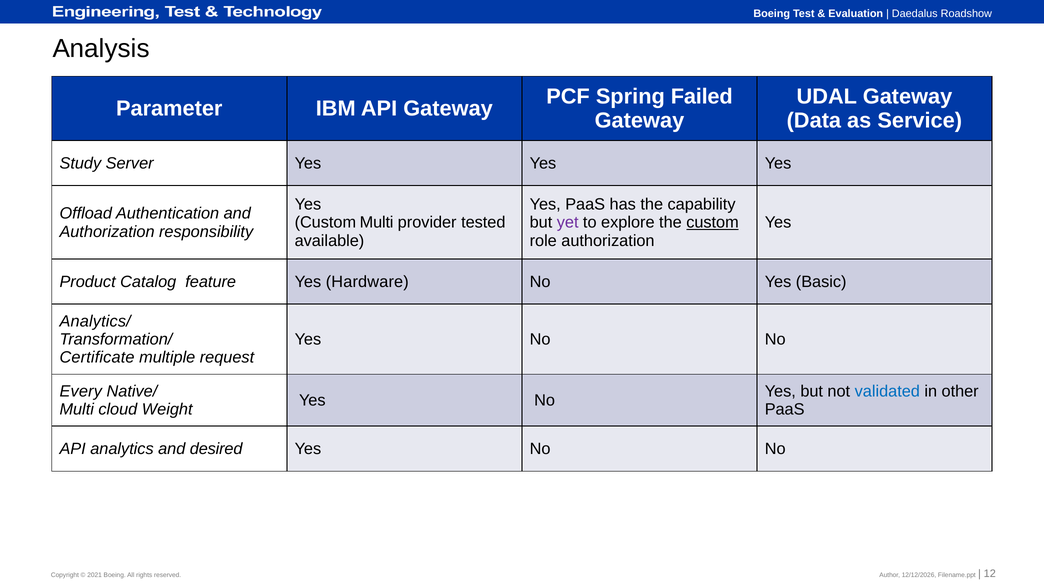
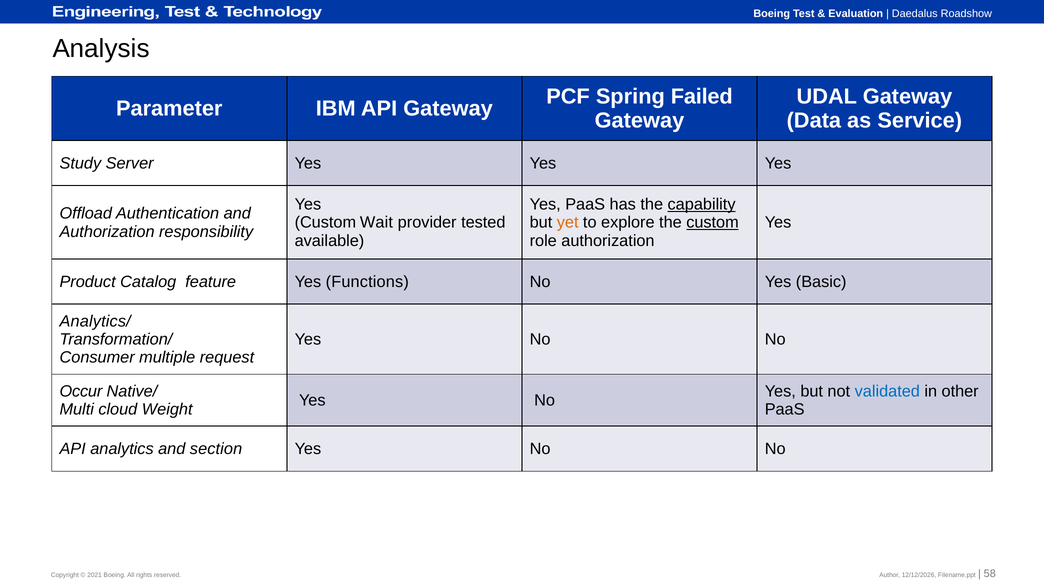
capability underline: none -> present (702, 205)
Custom Multi: Multi -> Wait (376, 223)
yet colour: purple -> orange (568, 223)
Hardware: Hardware -> Functions (367, 282)
Certificate: Certificate -> Consumer (97, 358)
Every: Every -> Occur (81, 392)
desired: desired -> section (216, 449)
12: 12 -> 58 (990, 574)
